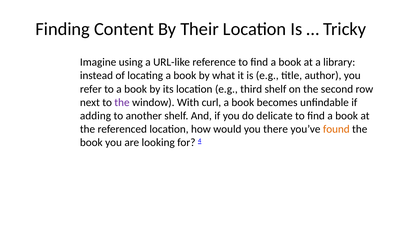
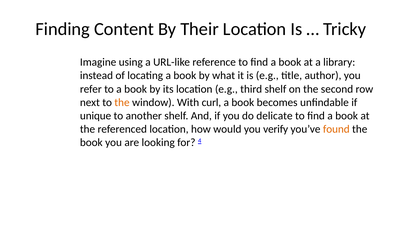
the colour: purple -> orange (122, 102)
adding: adding -> unique (96, 116)
there: there -> verify (276, 129)
